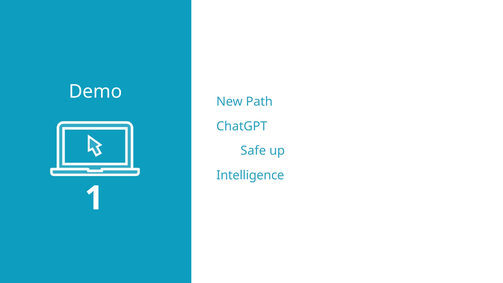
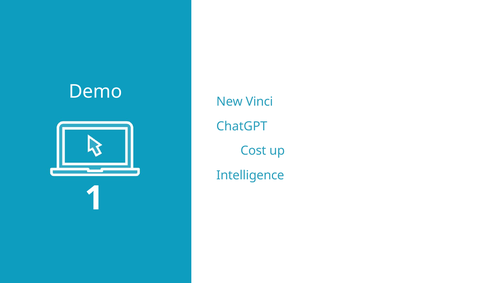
Path: Path -> Vinci (259, 102)
Safe: Safe -> Cost (253, 151)
